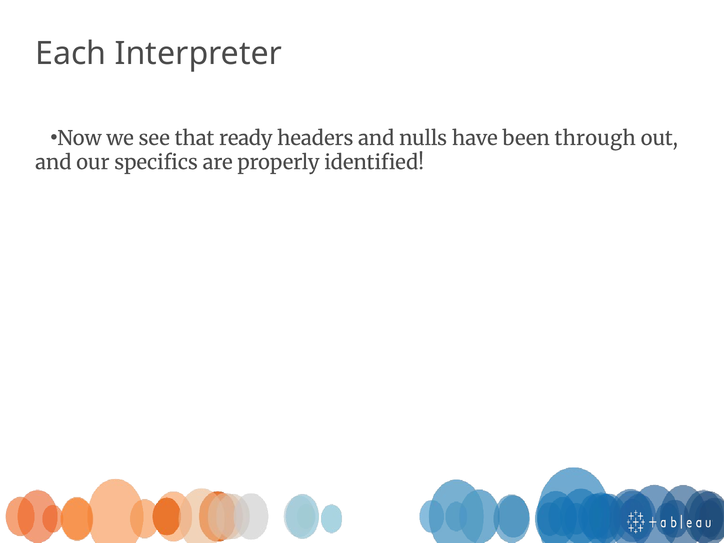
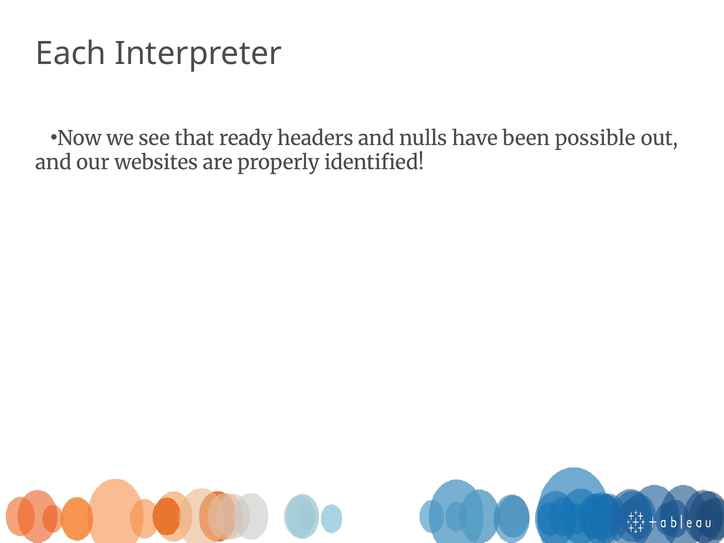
through: through -> possible (595, 138)
specifics: specifics -> websites (156, 163)
